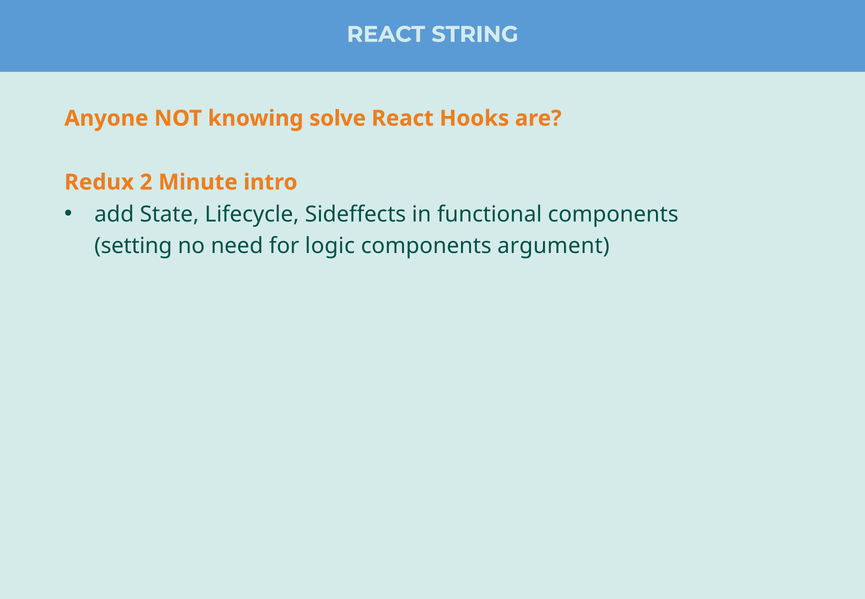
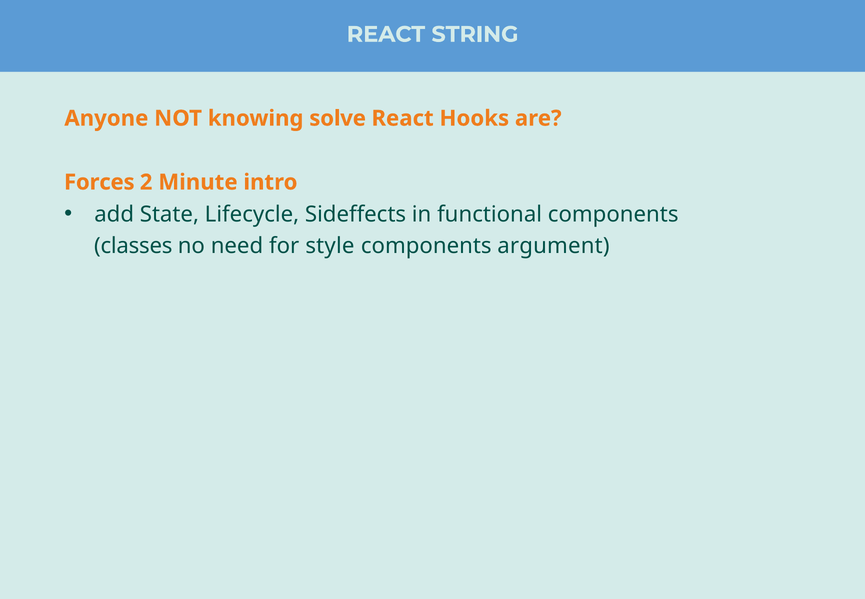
Redux: Redux -> Forces (99, 182)
setting: setting -> classes (133, 246)
logic: logic -> style (330, 246)
